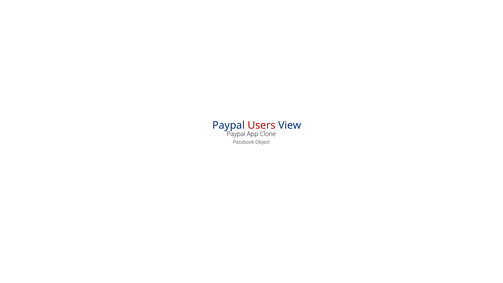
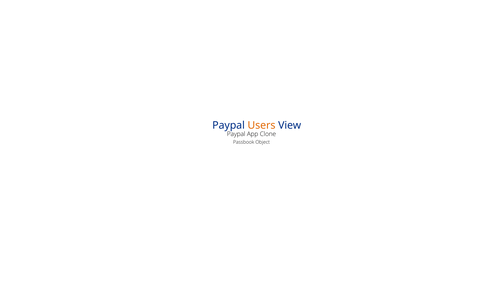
Users colour: red -> orange (262, 125)
